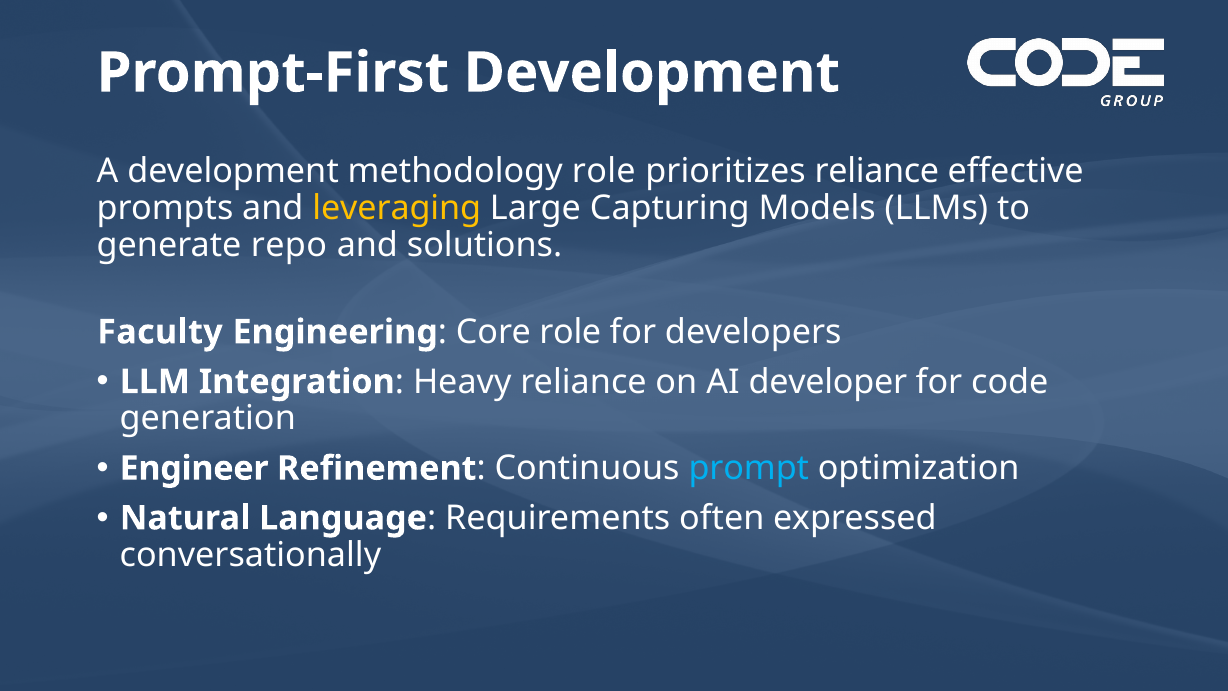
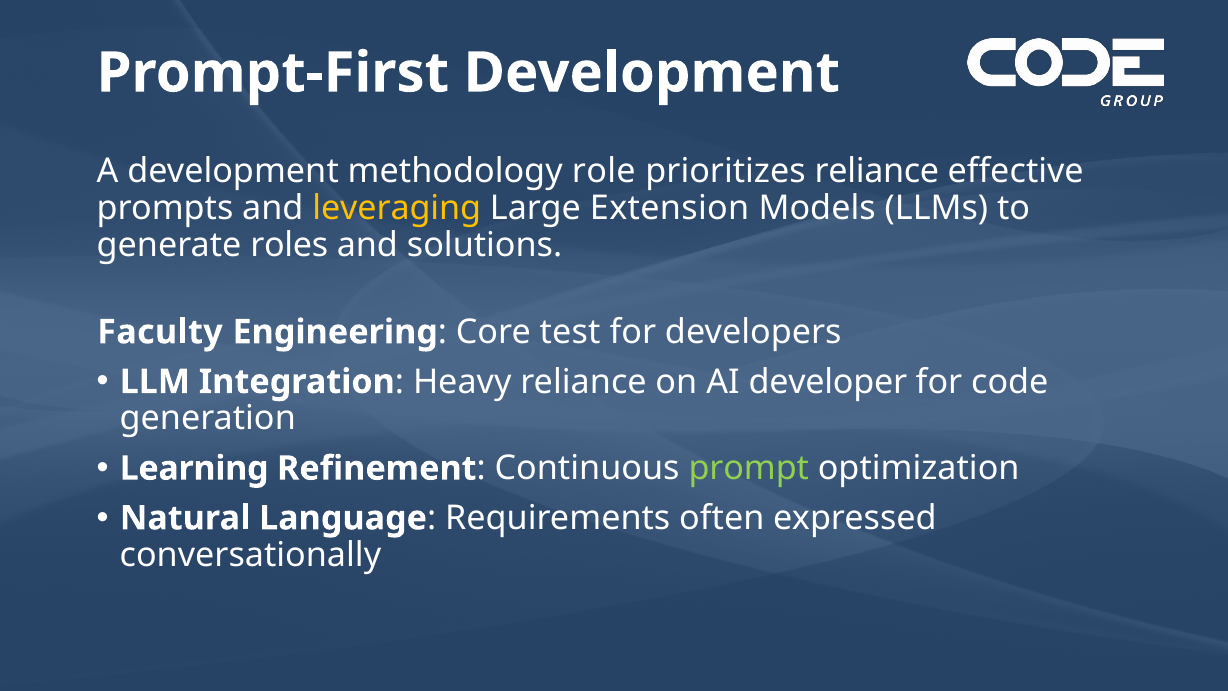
Capturing: Capturing -> Extension (670, 209)
repo: repo -> roles (289, 245)
Core role: role -> test (570, 332)
Engineer: Engineer -> Learning (194, 468)
prompt colour: light blue -> light green (749, 468)
